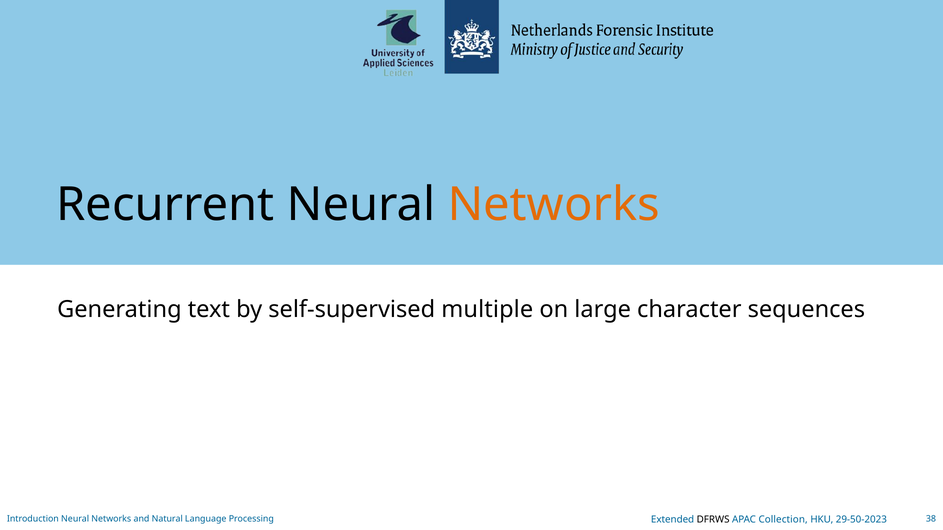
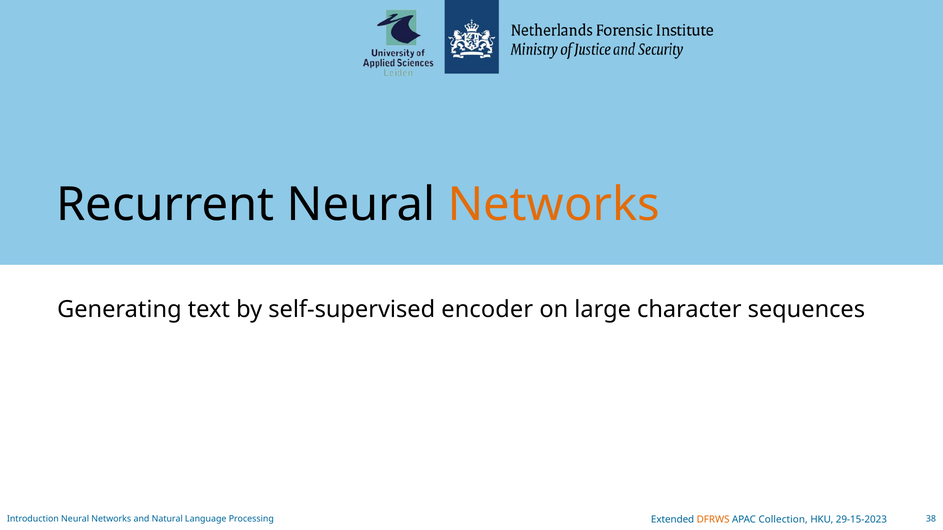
multiple: multiple -> encoder (487, 310)
DFRWS colour: black -> orange (713, 520)
29-50-2023: 29-50-2023 -> 29-15-2023 (861, 520)
